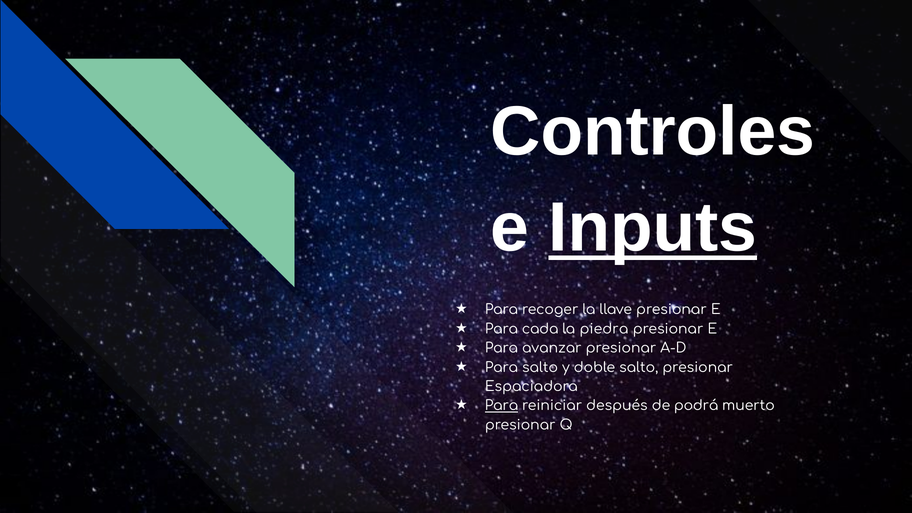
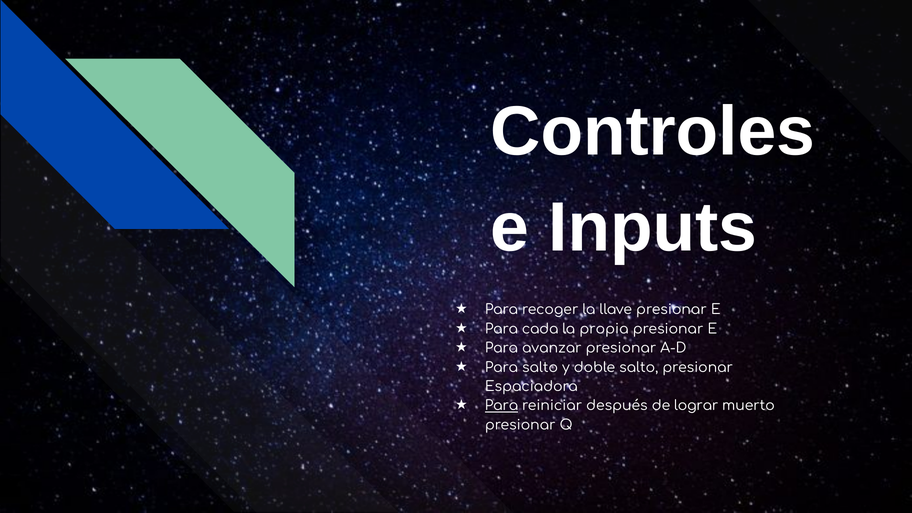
Inputs underline: present -> none (653, 228)
piedra: piedra -> propia (604, 329)
podrá: podrá -> lograr (696, 406)
